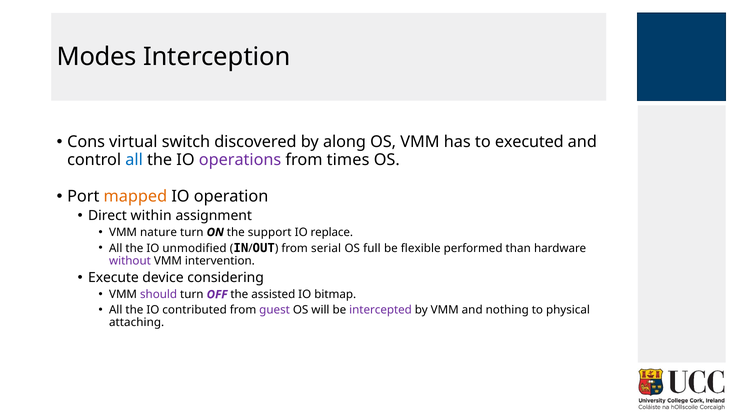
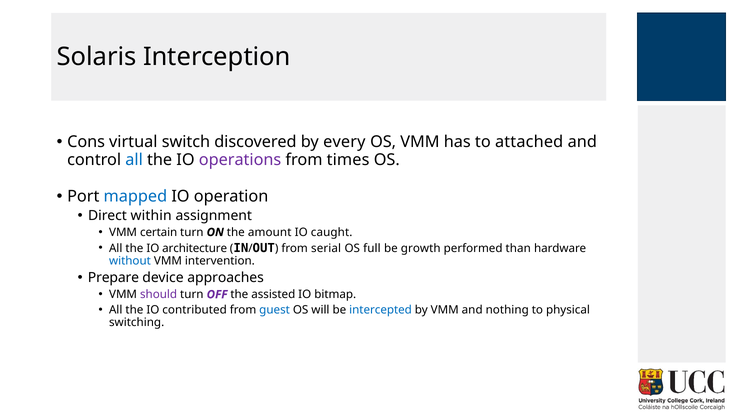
Modes: Modes -> Solaris (97, 57)
along: along -> every (344, 142)
executed: executed -> attached (529, 142)
mapped colour: orange -> blue (135, 197)
nature: nature -> certain (159, 233)
support: support -> amount (270, 233)
replace: replace -> caught (332, 233)
unmodified: unmodified -> architecture (195, 249)
flexible: flexible -> growth (421, 249)
without colour: purple -> blue (130, 261)
Execute: Execute -> Prepare (113, 278)
considering: considering -> approaches (226, 278)
guest colour: purple -> blue (275, 310)
intercepted colour: purple -> blue (381, 310)
attaching: attaching -> switching (137, 323)
